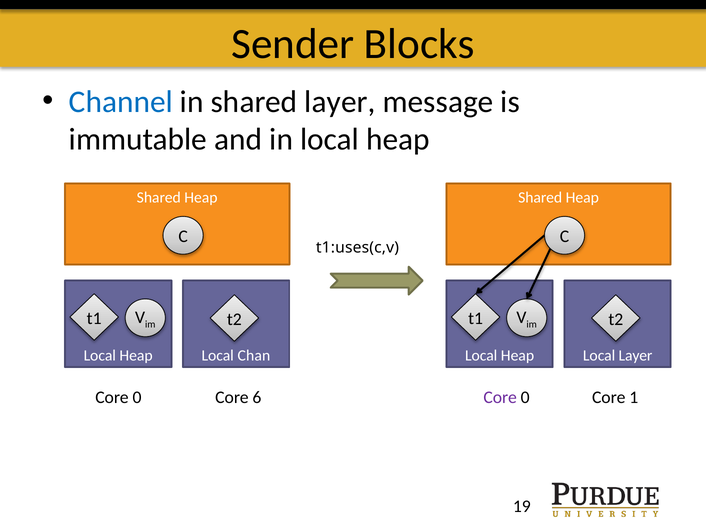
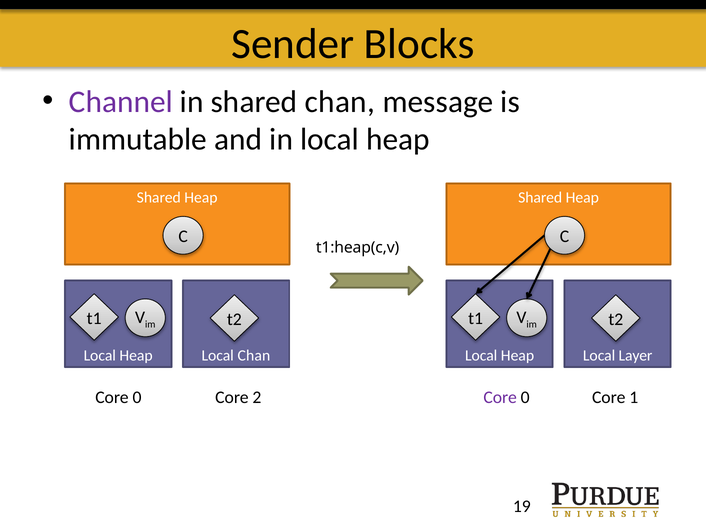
Channel colour: blue -> purple (121, 102)
shared layer: layer -> chan (340, 102)
t1:uses(c,v: t1:uses(c,v -> t1:heap(c,v (358, 247)
6: 6 -> 2 (257, 397)
